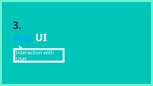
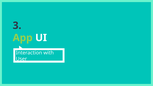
App colour: light blue -> light green (23, 38)
